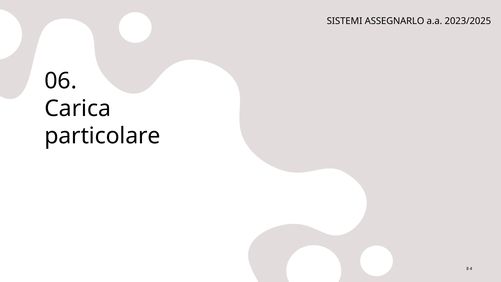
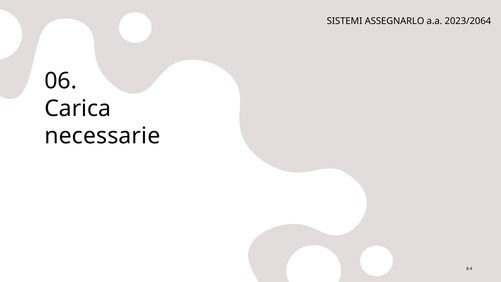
2023/2025: 2023/2025 -> 2023/2064 (468, 21)
particolare: particolare -> necessarie (102, 136)
